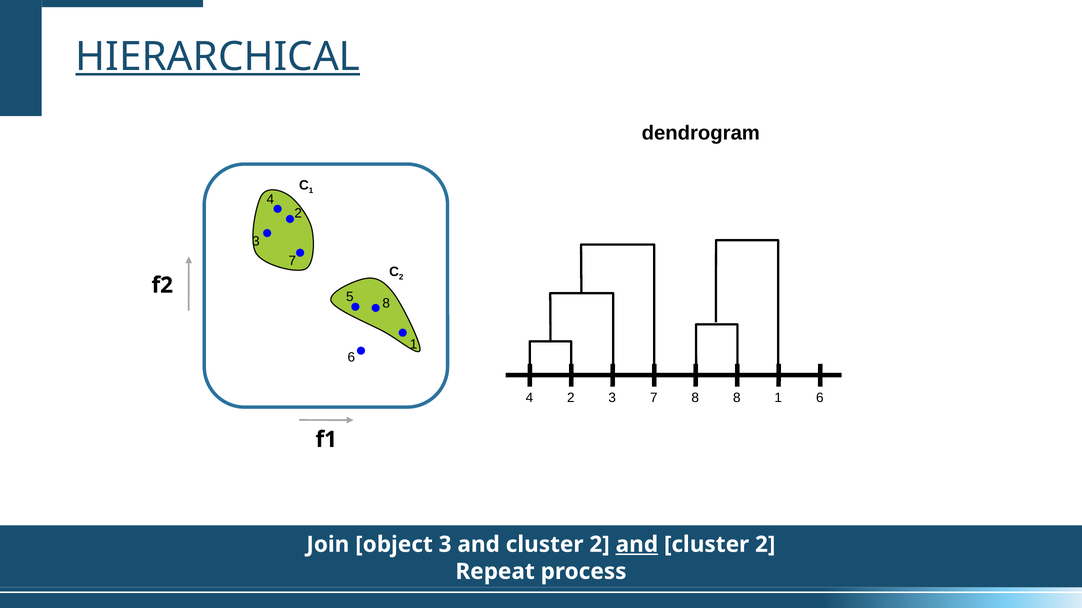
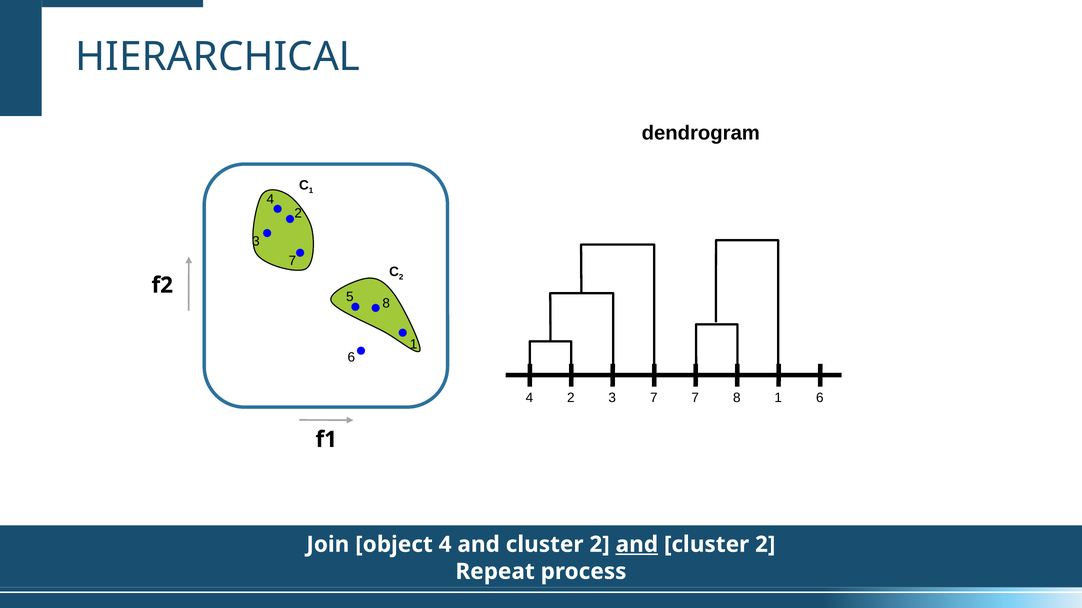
HIERARCHICAL underline: present -> none (218, 57)
7 8: 8 -> 7 (695, 398)
object 3: 3 -> 4 (445, 545)
